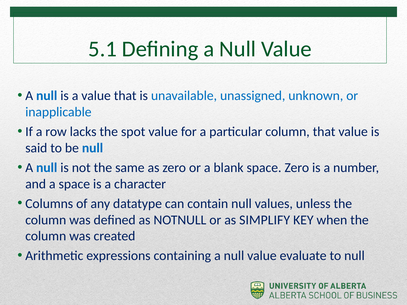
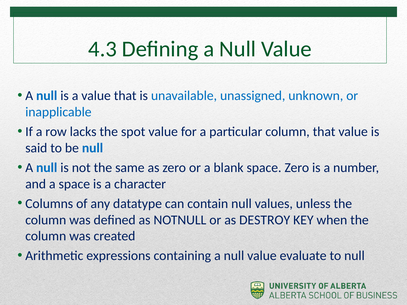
5.1: 5.1 -> 4.3 (103, 49)
SIMPLIFY: SIMPLIFY -> DESTROY (265, 220)
